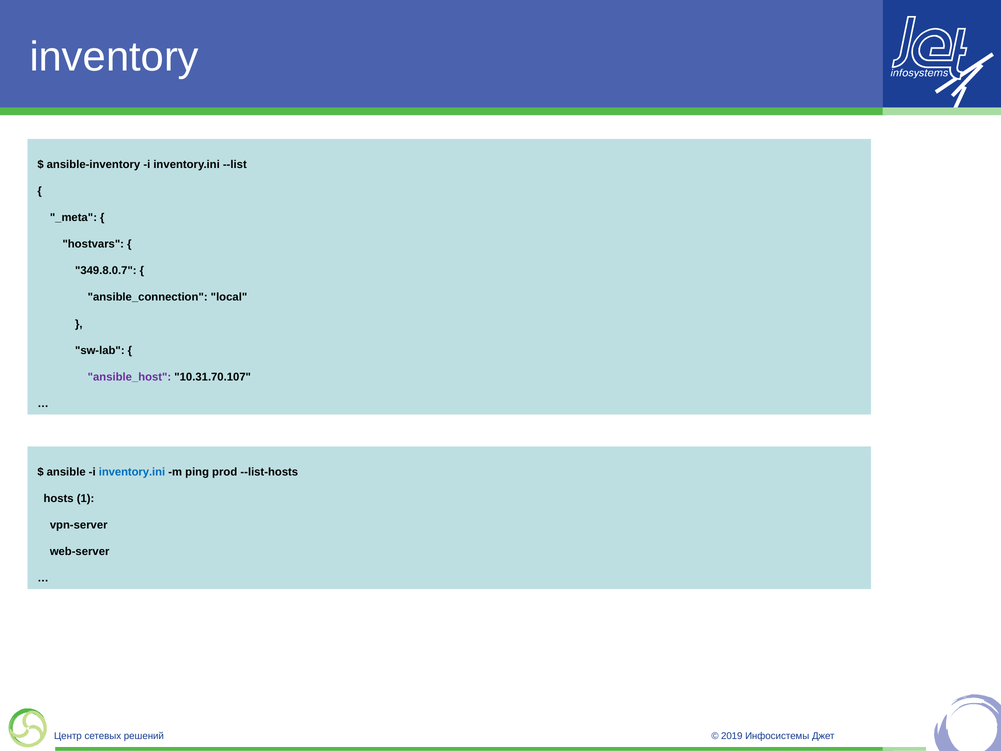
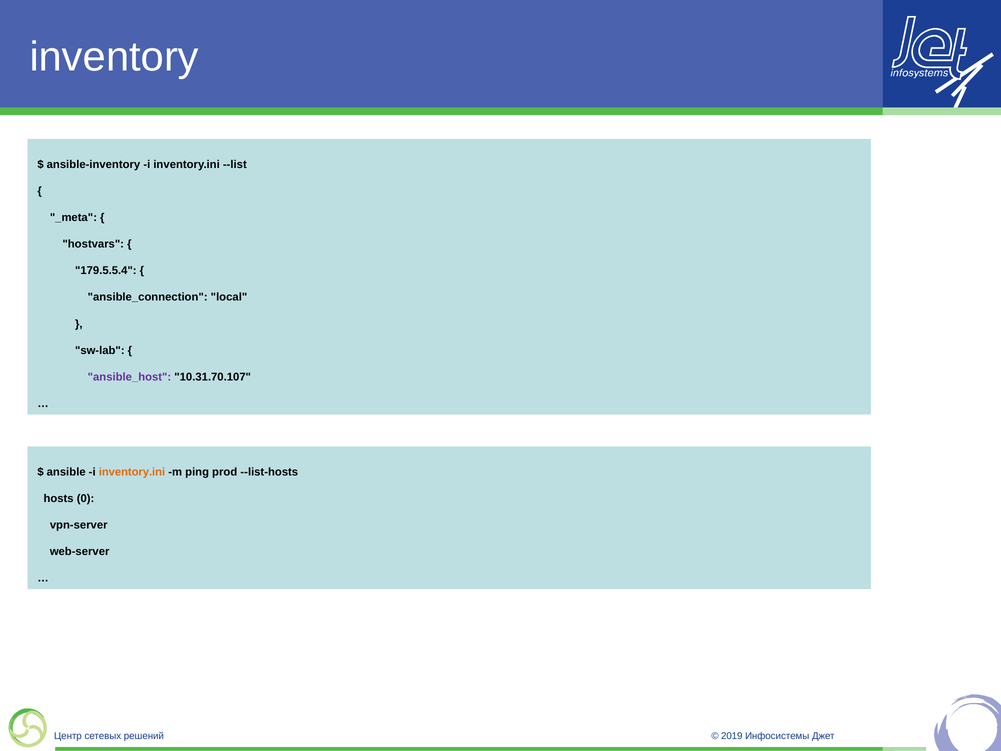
349.8.0.7: 349.8.0.7 -> 179.5.5.4 (106, 271)
inventory.ini colour: blue -> orange (132, 472)
1: 1 -> 0 (86, 498)
